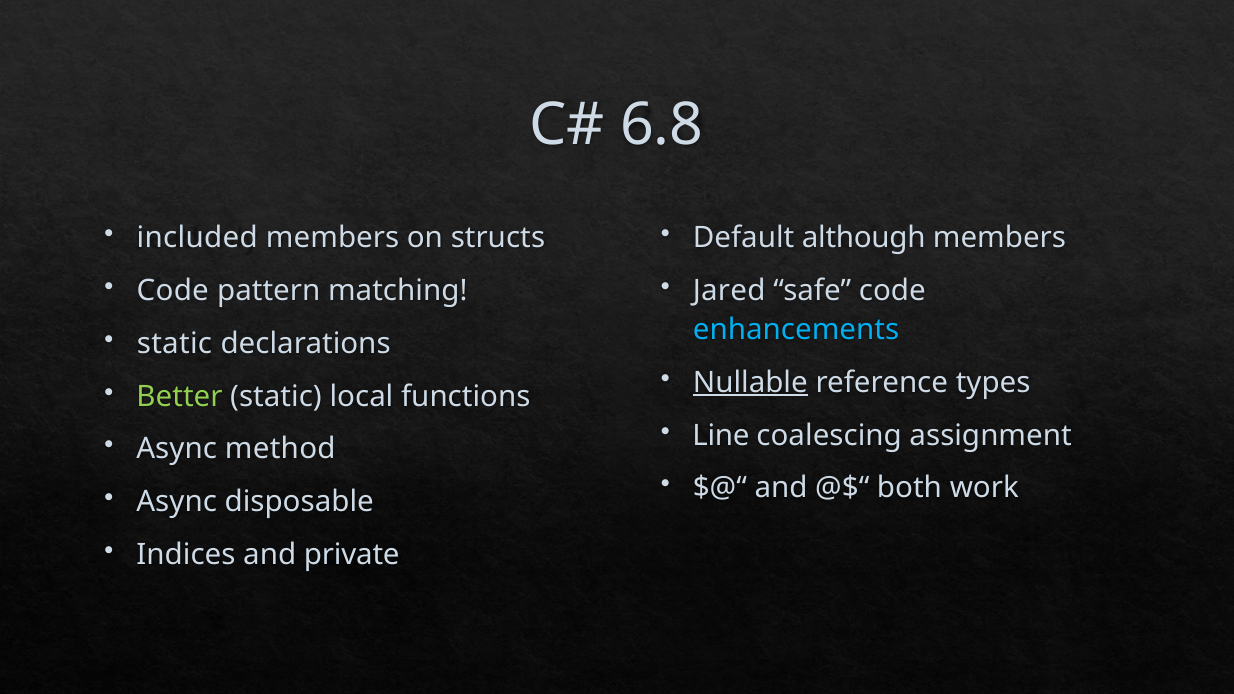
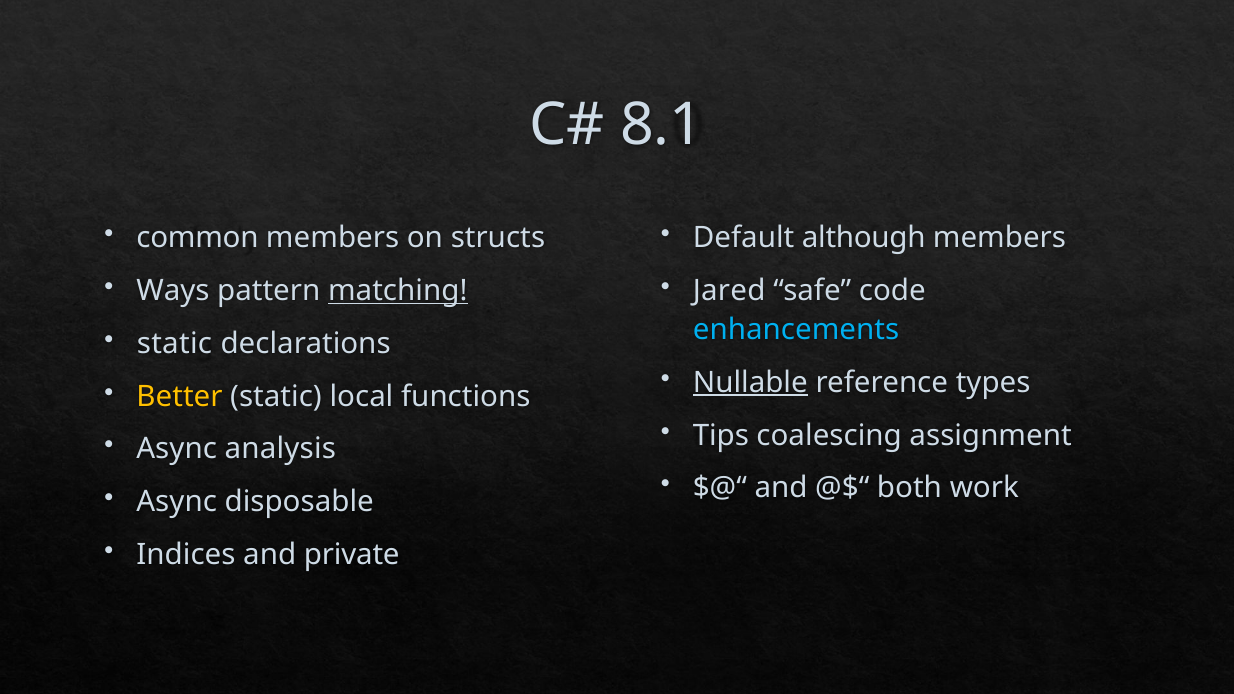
6.8: 6.8 -> 8.1 (662, 125)
included: included -> common (197, 238)
Code: Code -> Ways (173, 291)
matching underline: none -> present (398, 291)
Better colour: light green -> yellow (180, 396)
Line: Line -> Tips (721, 435)
method: method -> analysis (280, 449)
